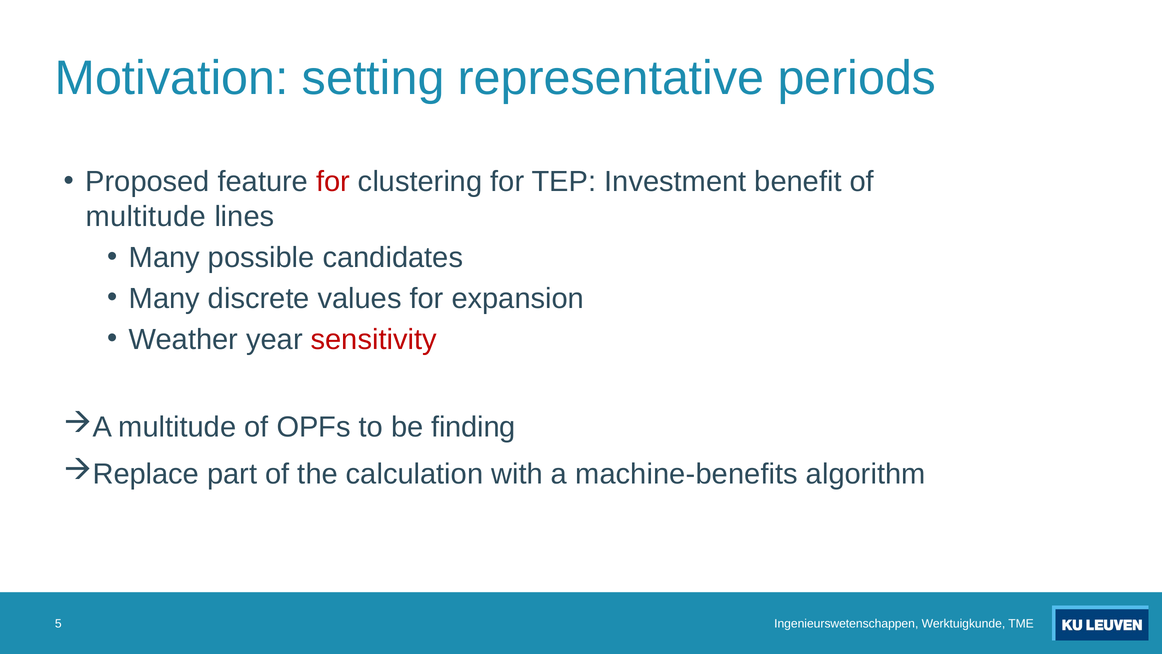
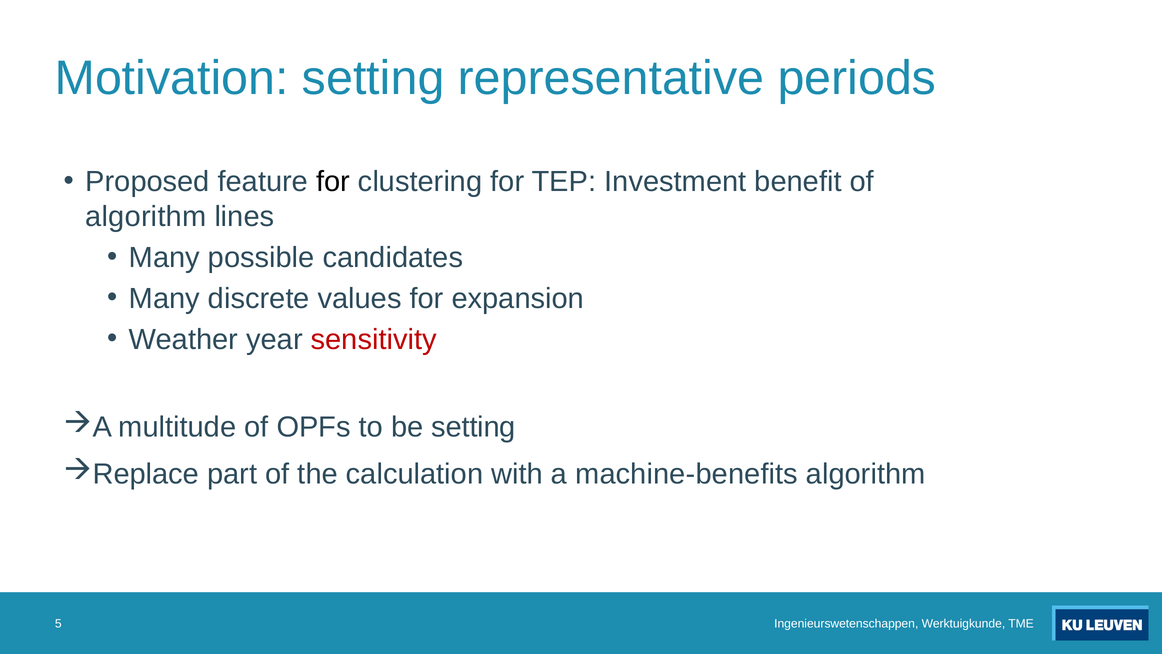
for colour: red -> black (333, 182)
multitude: multitude -> algorithm (146, 217)
be finding: finding -> setting (474, 427)
